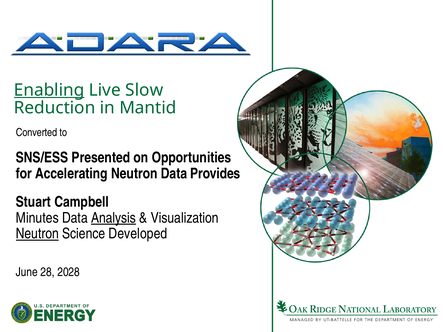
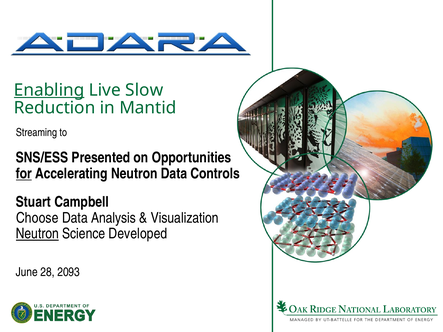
Converted: Converted -> Streaming (36, 133)
for underline: none -> present (24, 174)
Provides: Provides -> Controls (215, 174)
Minutes: Minutes -> Choose (37, 218)
Analysis underline: present -> none (114, 218)
2028: 2028 -> 2093 (69, 272)
